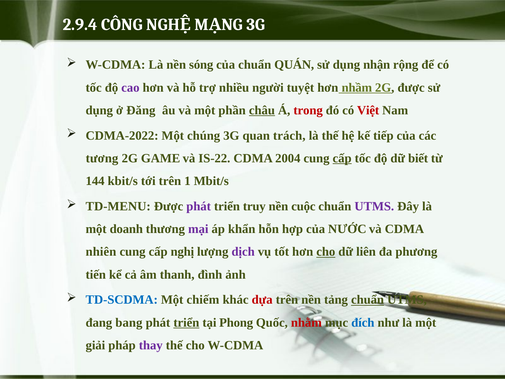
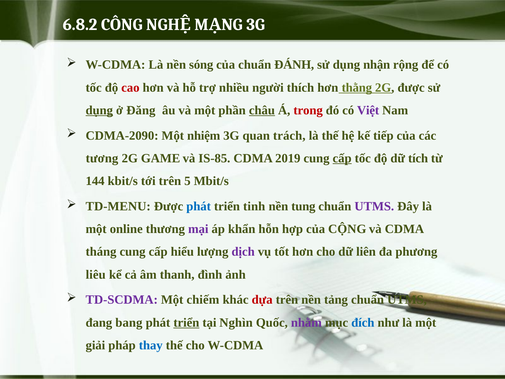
2.9.4: 2.9.4 -> 6.8.2 (80, 24)
QUÁN: QUÁN -> ĐÁNH (294, 65)
cao colour: purple -> red (130, 87)
tuyệt: tuyệt -> thích (300, 87)
nhầm: nhầm -> thằng (357, 87)
dụng underline: none -> present (99, 110)
Việt colour: red -> purple (368, 110)
CDMA-2022: CDMA-2022 -> CDMA-2090 (122, 135)
chúng: chúng -> nhiệm (204, 135)
IS-22: IS-22 -> IS-85 (214, 158)
2004: 2004 -> 2019 (288, 158)
biết: biết -> tích (418, 158)
1: 1 -> 5 (187, 181)
phát colour: purple -> blue (199, 206)
truy: truy -> tinh (254, 206)
cuộc: cuộc -> tung (303, 206)
doanh: doanh -> online (126, 229)
NƯỚC: NƯỚC -> CỘNG (347, 229)
nhiên: nhiên -> tháng (101, 252)
nghị: nghị -> hiểu (182, 252)
cho underline: present -> none (326, 252)
tiến: tiến -> liêu (96, 274)
TD-SCDMA colour: blue -> purple (122, 300)
chuẩn underline: present -> none (368, 300)
Phong: Phong -> Nghìn (236, 322)
nhằm colour: red -> purple (306, 322)
thay colour: purple -> blue (151, 345)
